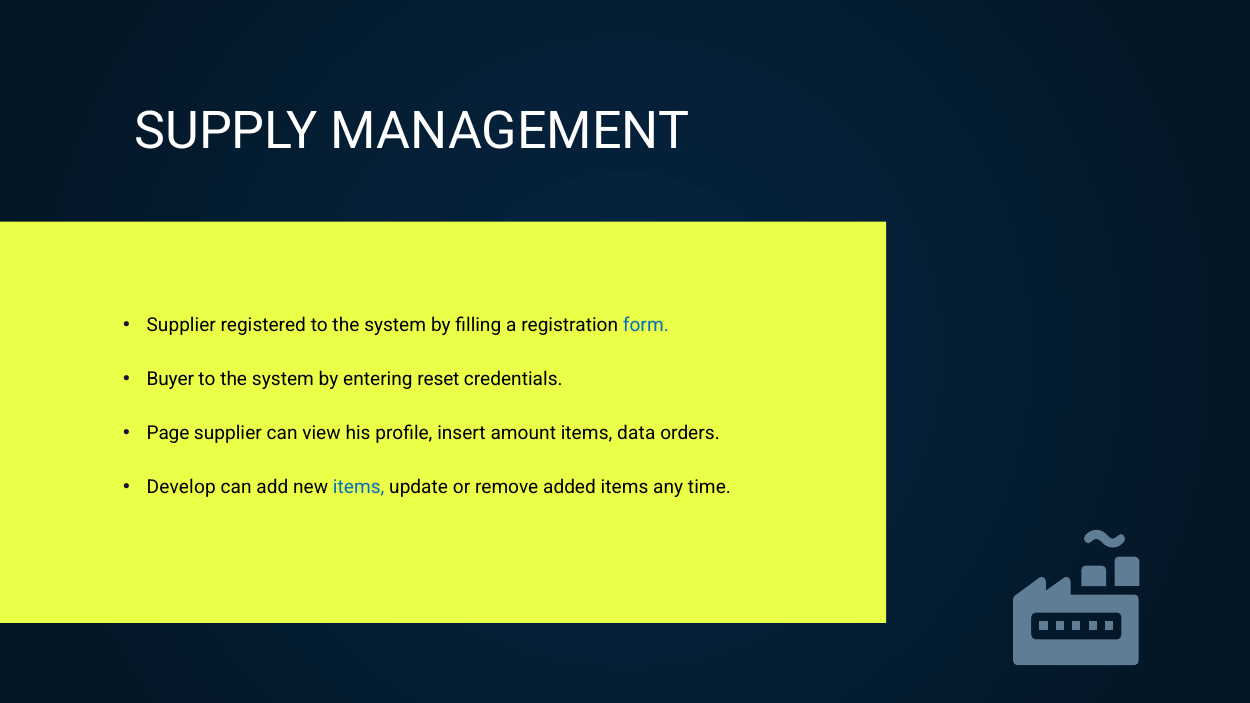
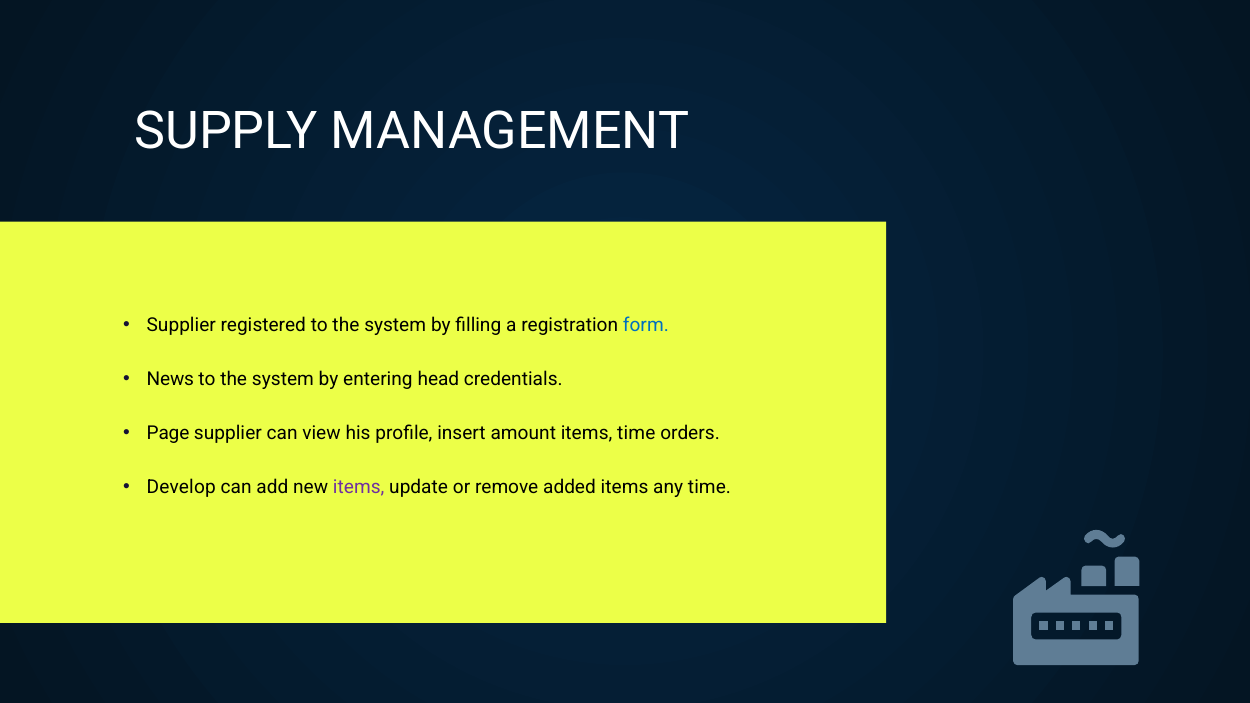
Buyer: Buyer -> News (170, 379)
reset: reset -> head (438, 379)
items data: data -> time (636, 433)
items colour: blue -> purple (359, 487)
